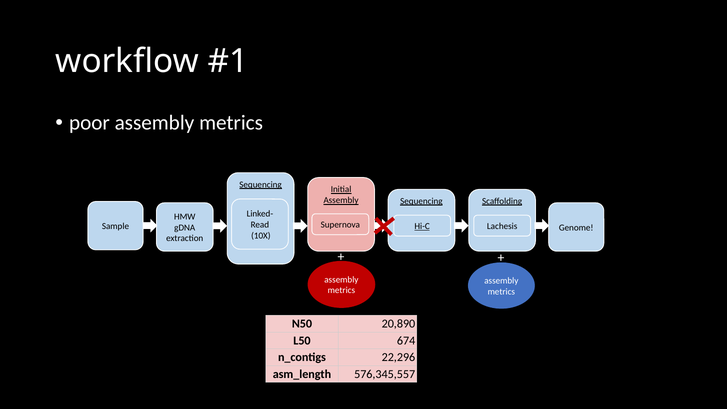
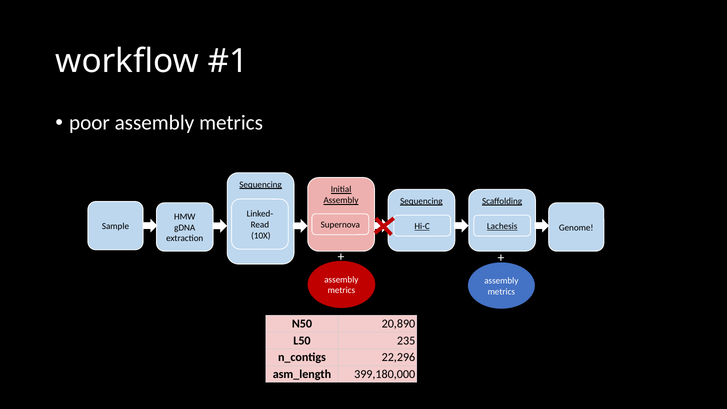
Lachesis underline: none -> present (502, 226)
674: 674 -> 235 (406, 341)
576,345,557: 576,345,557 -> 399,180,000 (385, 374)
